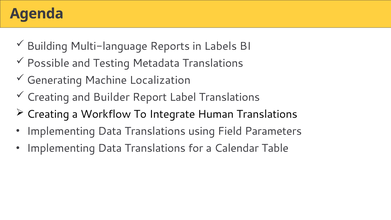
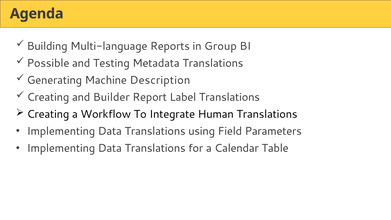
Labels: Labels -> Group (220, 46)
Localization: Localization -> Description (160, 80)
